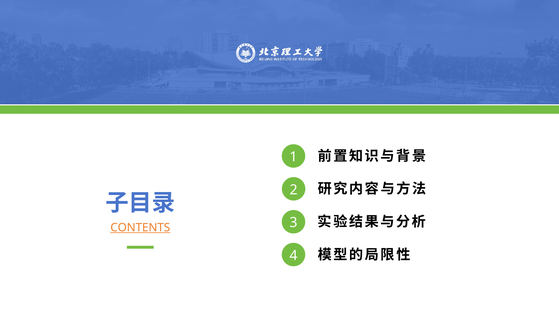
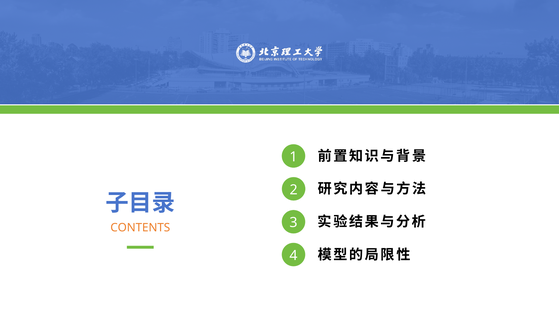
CONTENTS underline: present -> none (140, 228)
